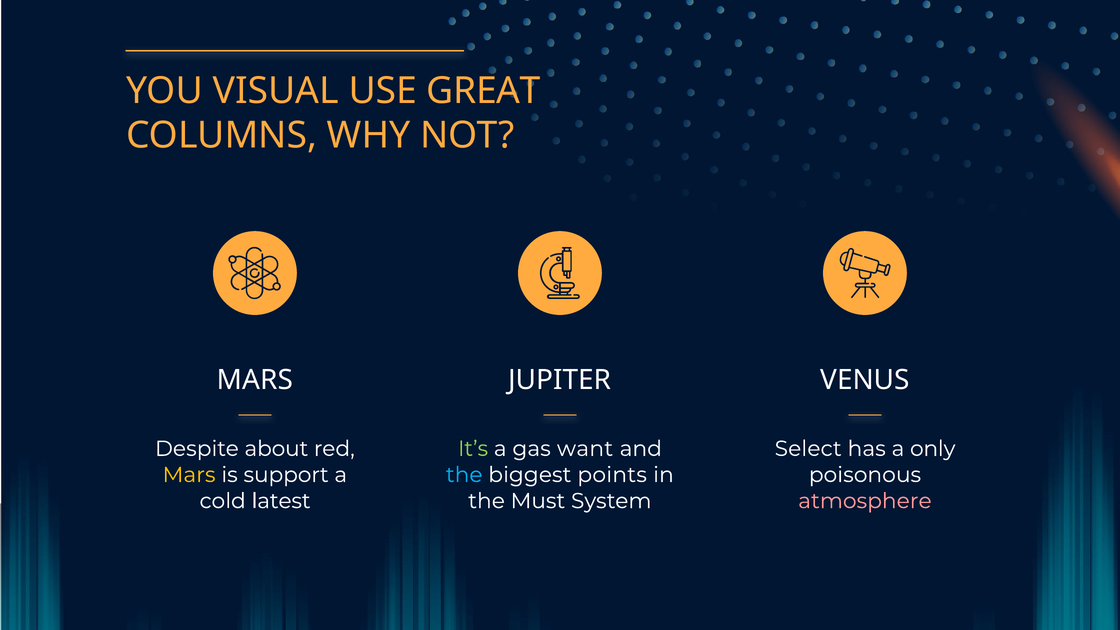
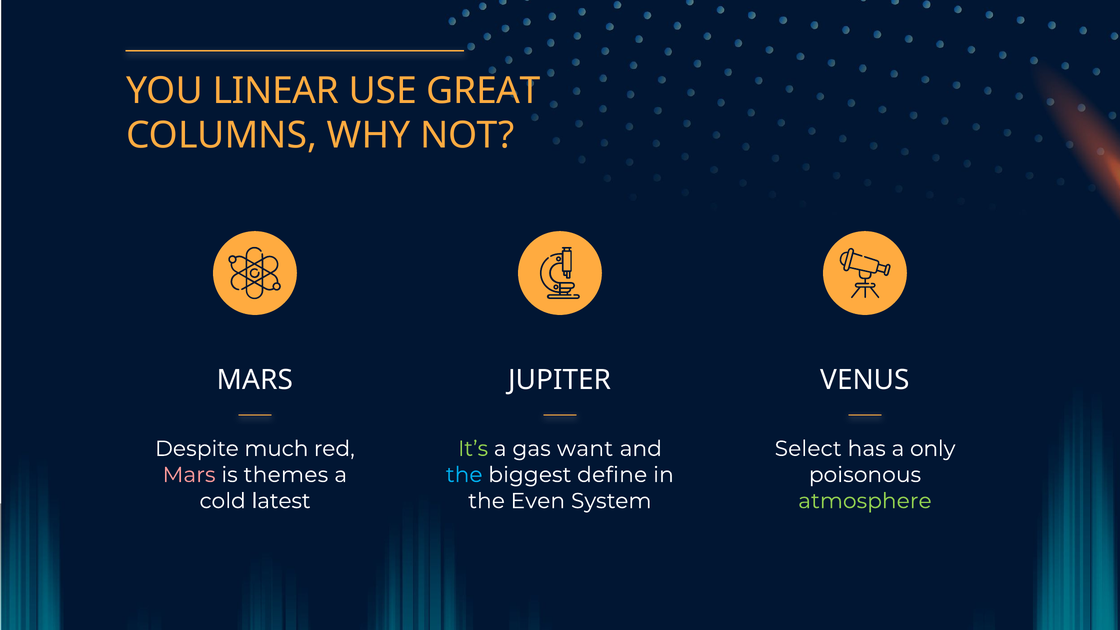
VISUAL: VISUAL -> LINEAR (276, 91)
about: about -> much (276, 449)
Mars colour: yellow -> pink (189, 475)
support: support -> themes (286, 475)
points: points -> define (612, 475)
Must: Must -> Even (538, 501)
atmosphere colour: pink -> light green (865, 501)
